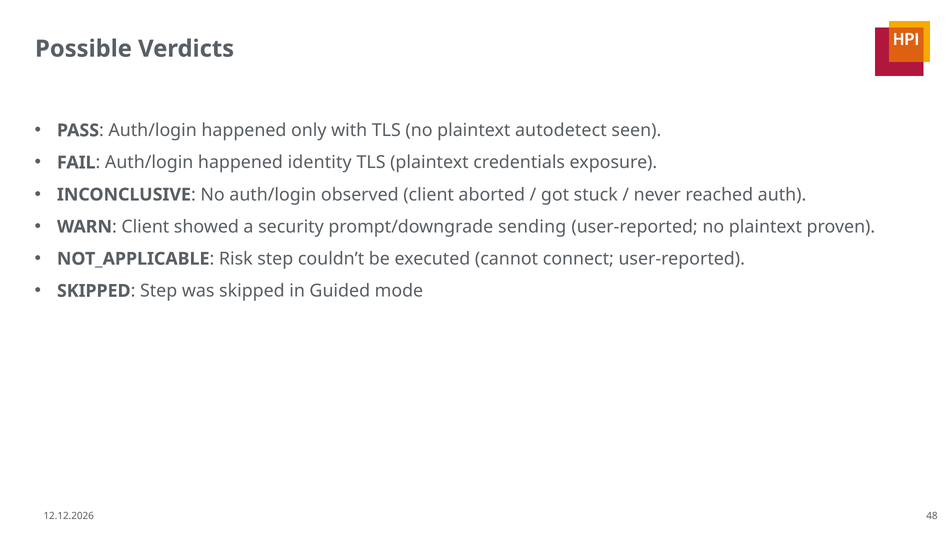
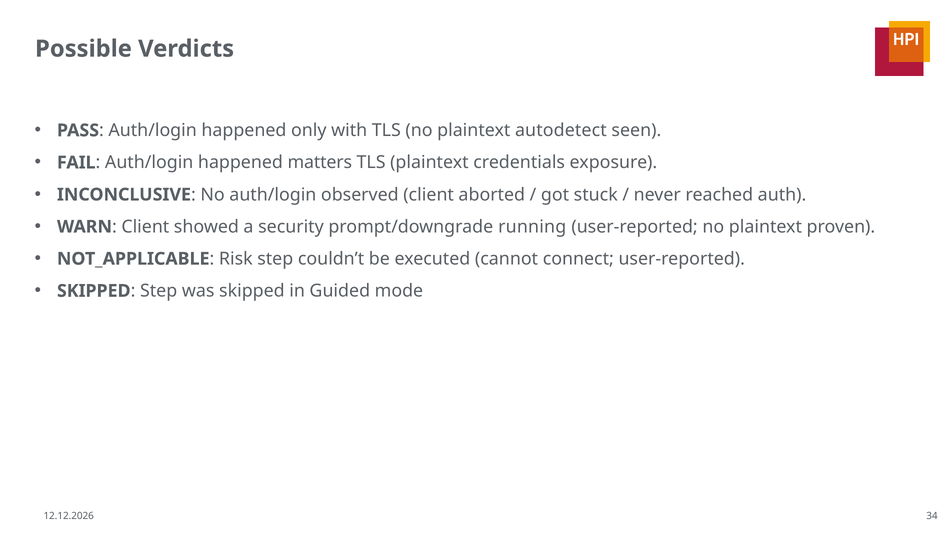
identity: identity -> matters (320, 163)
sending: sending -> running (532, 227)
48: 48 -> 34 (932, 516)
